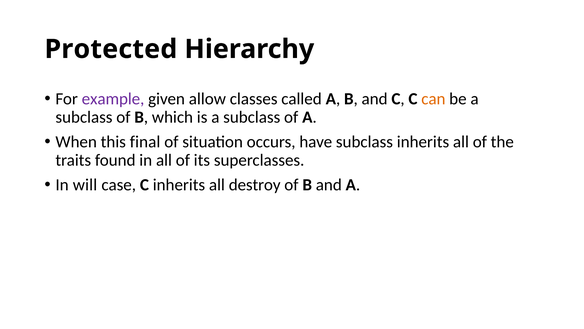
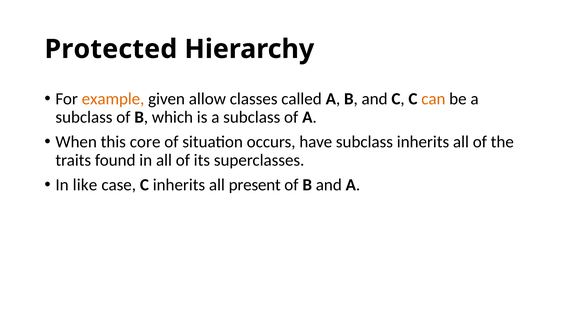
example colour: purple -> orange (113, 99)
final: final -> core (145, 142)
will: will -> like (85, 185)
destroy: destroy -> present (255, 185)
